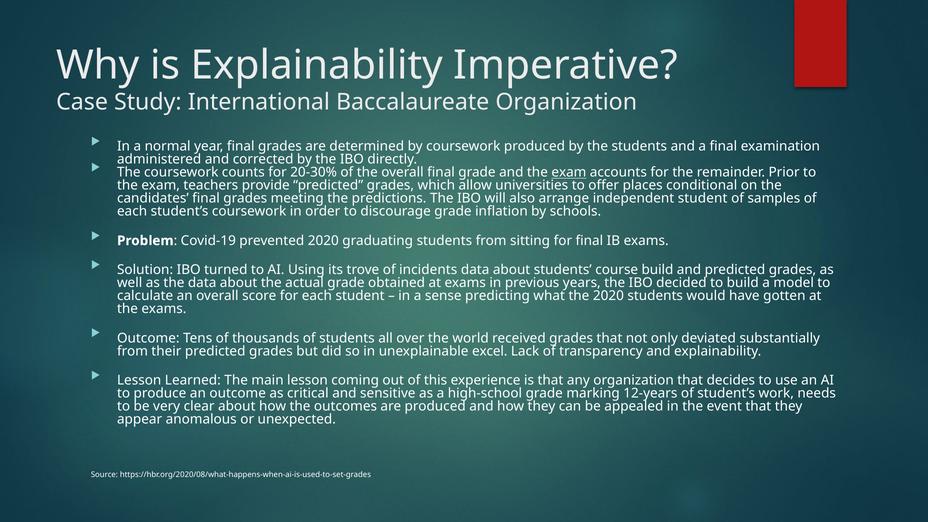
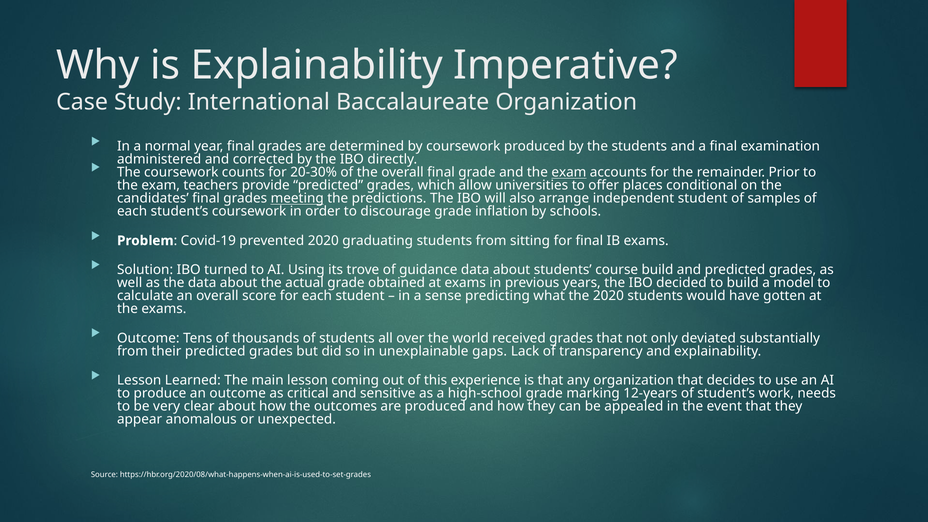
meeting underline: none -> present (297, 198)
incidents: incidents -> guidance (428, 270)
excel: excel -> gaps (490, 351)
